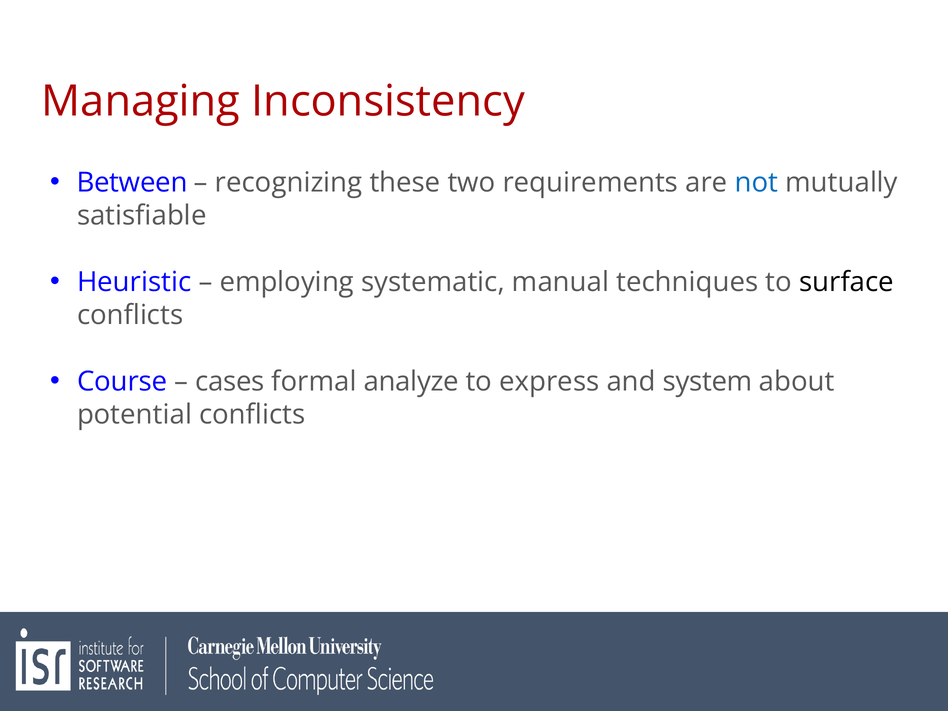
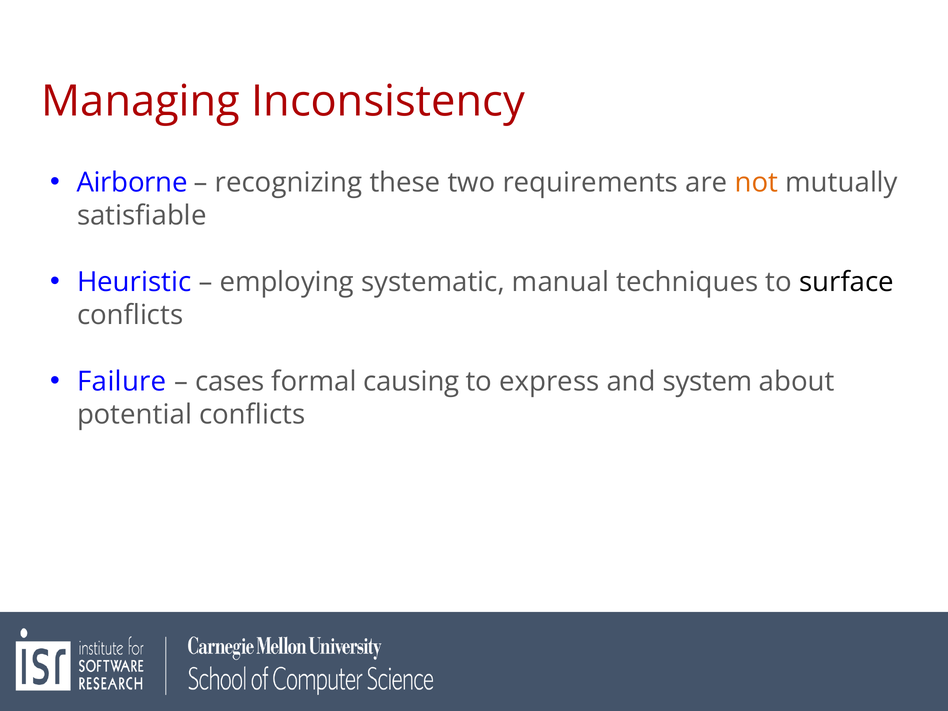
Between: Between -> Airborne (132, 183)
not colour: blue -> orange (756, 183)
Course: Course -> Failure (122, 382)
analyze: analyze -> causing (411, 382)
